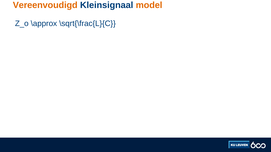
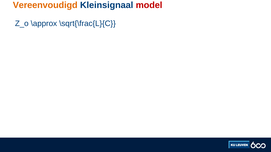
model colour: orange -> red (149, 5)
